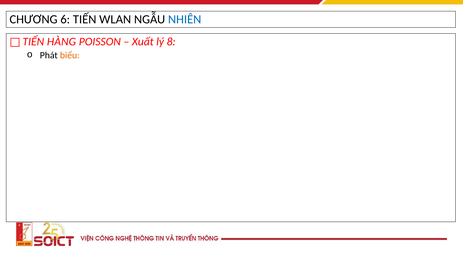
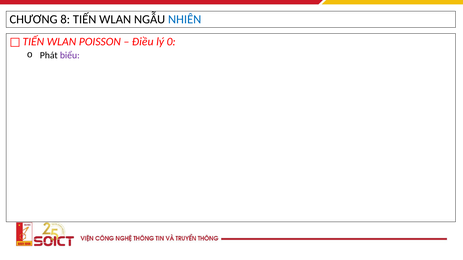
6: 6 -> 8 (65, 20)
HÀNG: HÀNG -> WLAN (61, 42)
Xuất: Xuất -> Điều (143, 42)
8: 8 -> 0 (171, 42)
biểu colour: orange -> purple (70, 56)
